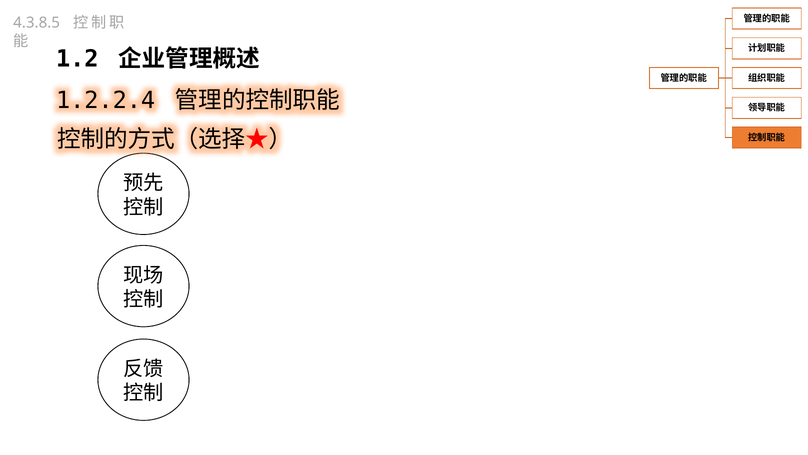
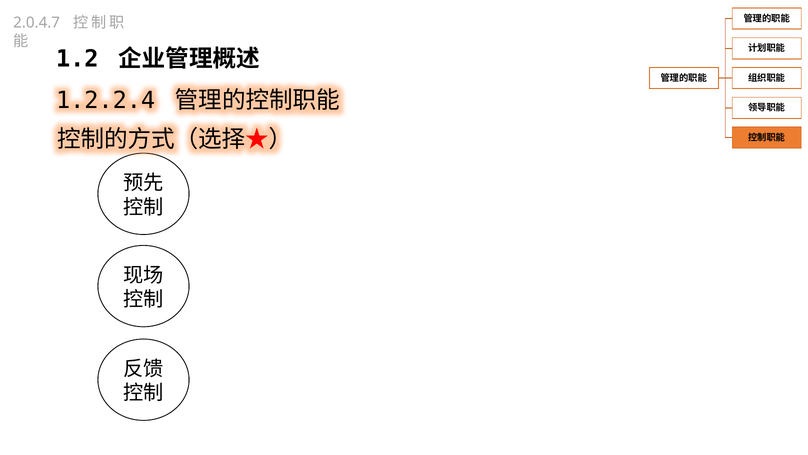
4.3.8.5: 4.3.8.5 -> 2.0.4.7 (37, 23)
